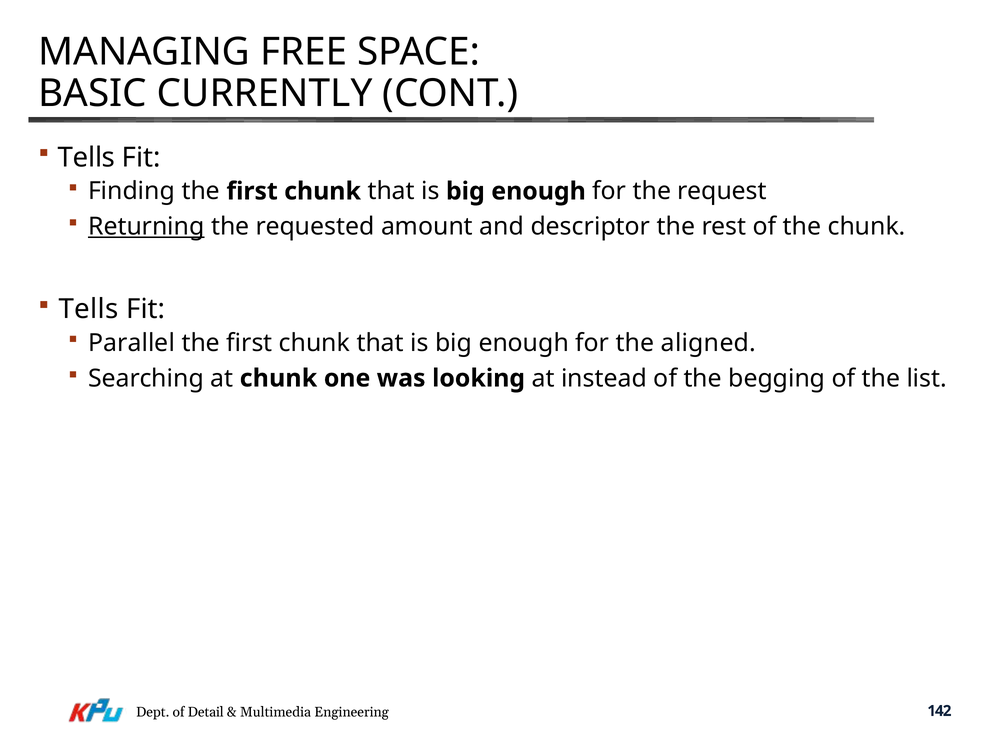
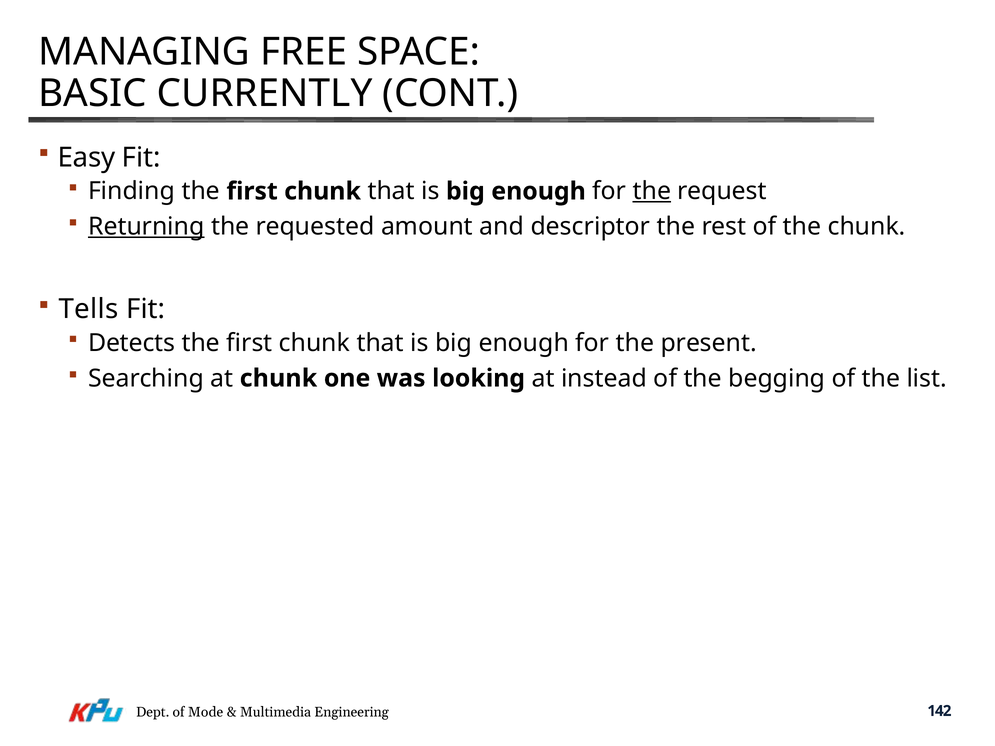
Tells: Tells -> Easy (86, 157)
the underline: none -> present (652, 191)
Parallel: Parallel -> Detects (132, 343)
aligned: aligned -> present (709, 343)
Detail: Detail -> Mode (206, 712)
